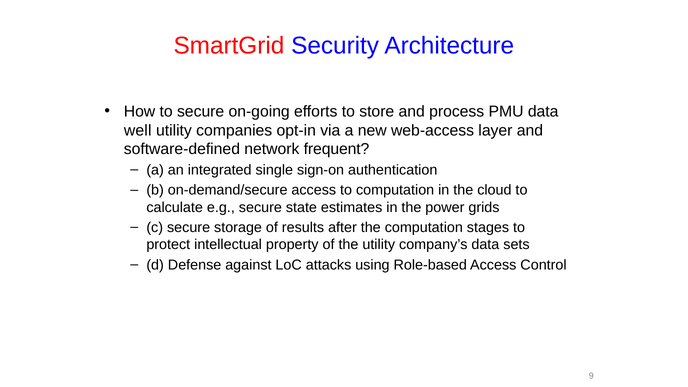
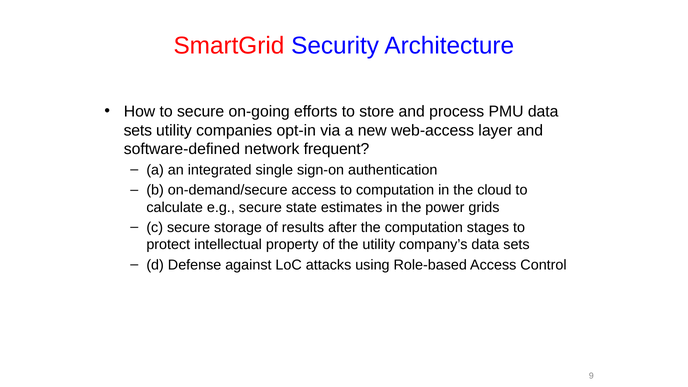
well: well -> sets (138, 130)
